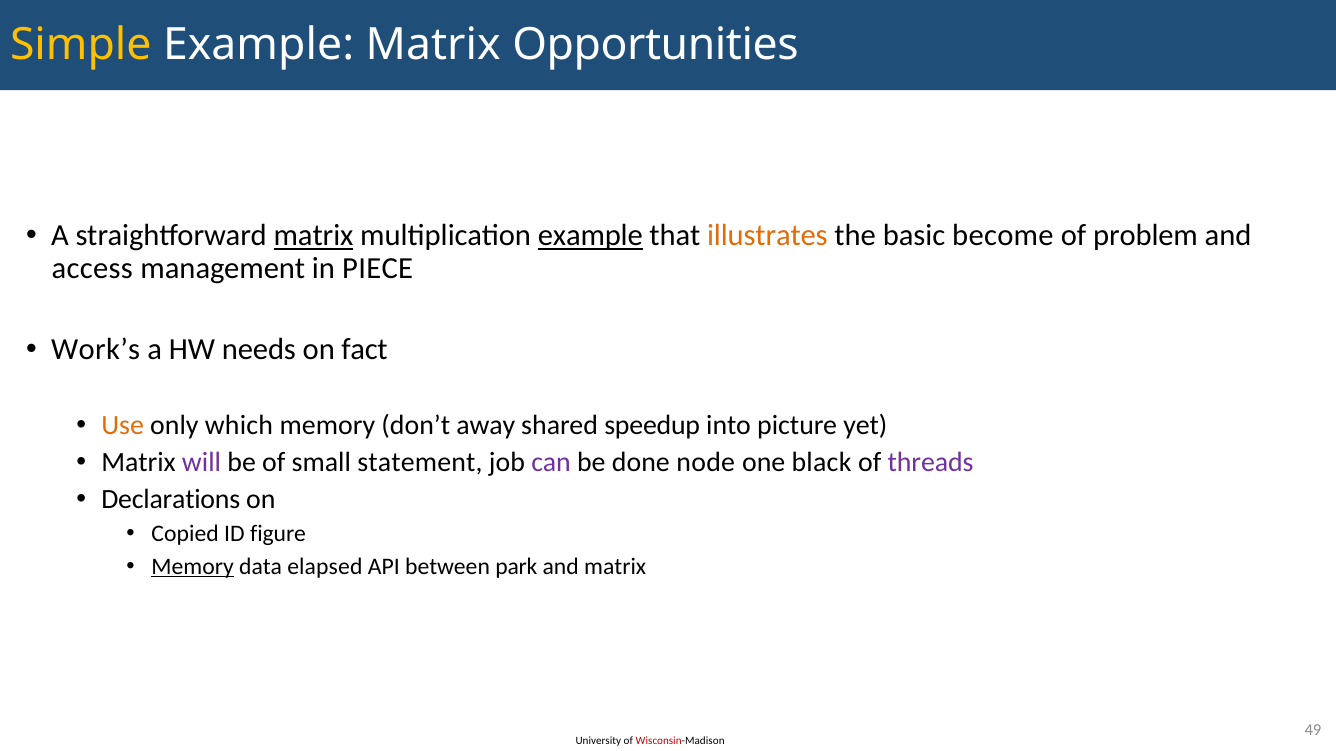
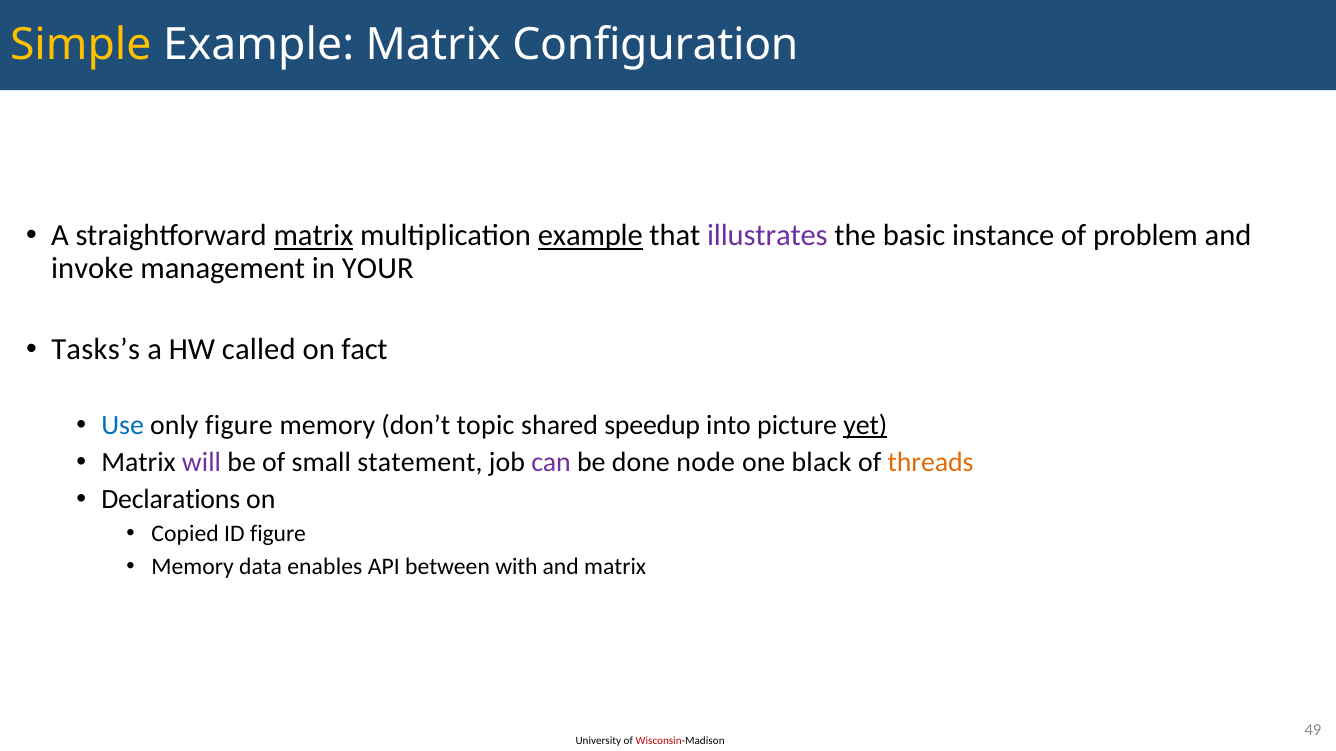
Opportunities: Opportunities -> Configuration (655, 45)
illustrates colour: orange -> purple (767, 236)
become: become -> instance (1003, 236)
access: access -> invoke (92, 269)
PIECE: PIECE -> YOUR (378, 269)
Work’s: Work’s -> Tasks’s (96, 350)
needs: needs -> called (259, 350)
Use colour: orange -> blue (123, 425)
only which: which -> figure (239, 425)
away: away -> topic (486, 425)
yet underline: none -> present (865, 425)
threads colour: purple -> orange (931, 462)
Memory underline: present -> none (193, 567)
elapsed: elapsed -> enables (325, 567)
park: park -> with (516, 567)
